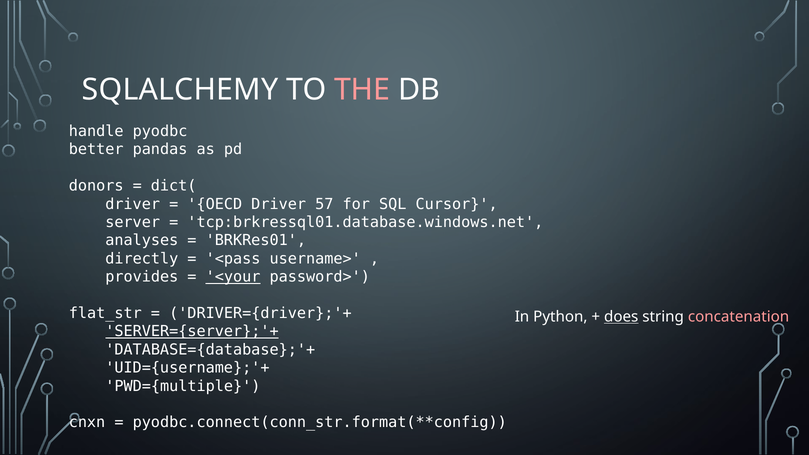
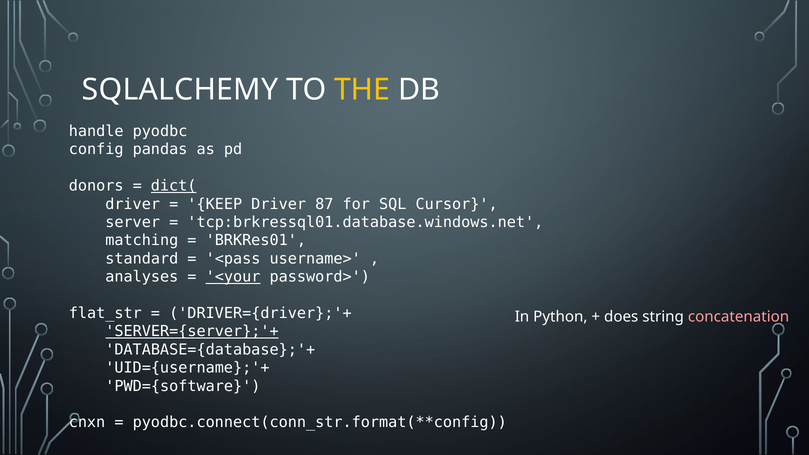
THE colour: pink -> yellow (362, 90)
better: better -> config (96, 149)
dict( underline: none -> present (174, 186)
OECD: OECD -> KEEP (215, 204)
57: 57 -> 87 (324, 204)
analyses: analyses -> matching (142, 240)
directly: directly -> standard (142, 259)
provides: provides -> analyses (142, 277)
does underline: present -> none (621, 317)
PWD={multiple: PWD={multiple -> PWD={software (183, 386)
